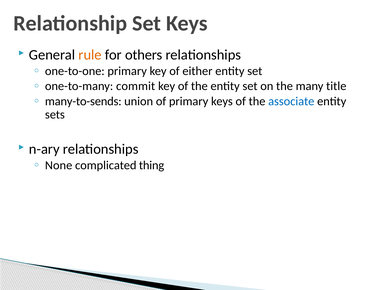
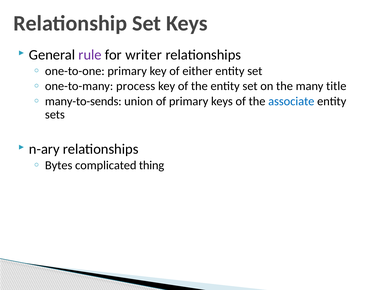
rule colour: orange -> purple (90, 55)
others: others -> writer (144, 55)
commit: commit -> process (136, 86)
None: None -> Bytes (59, 165)
